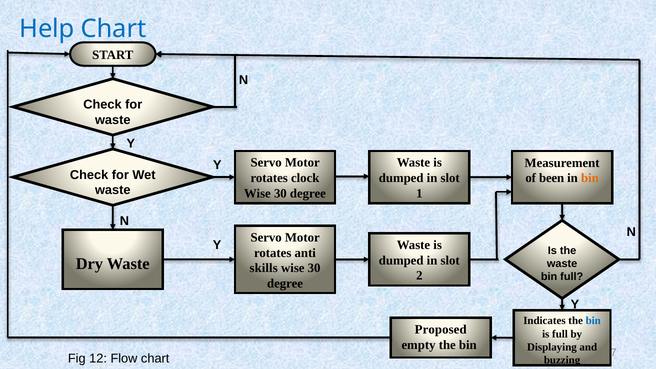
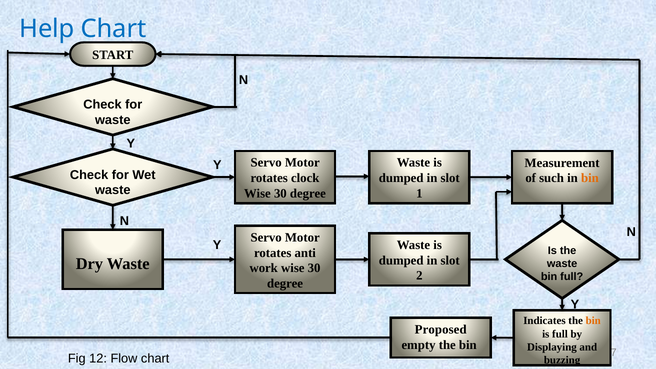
been: been -> such (552, 178)
skills: skills -> work (264, 268)
bin colour: blue -> orange (593, 321)
